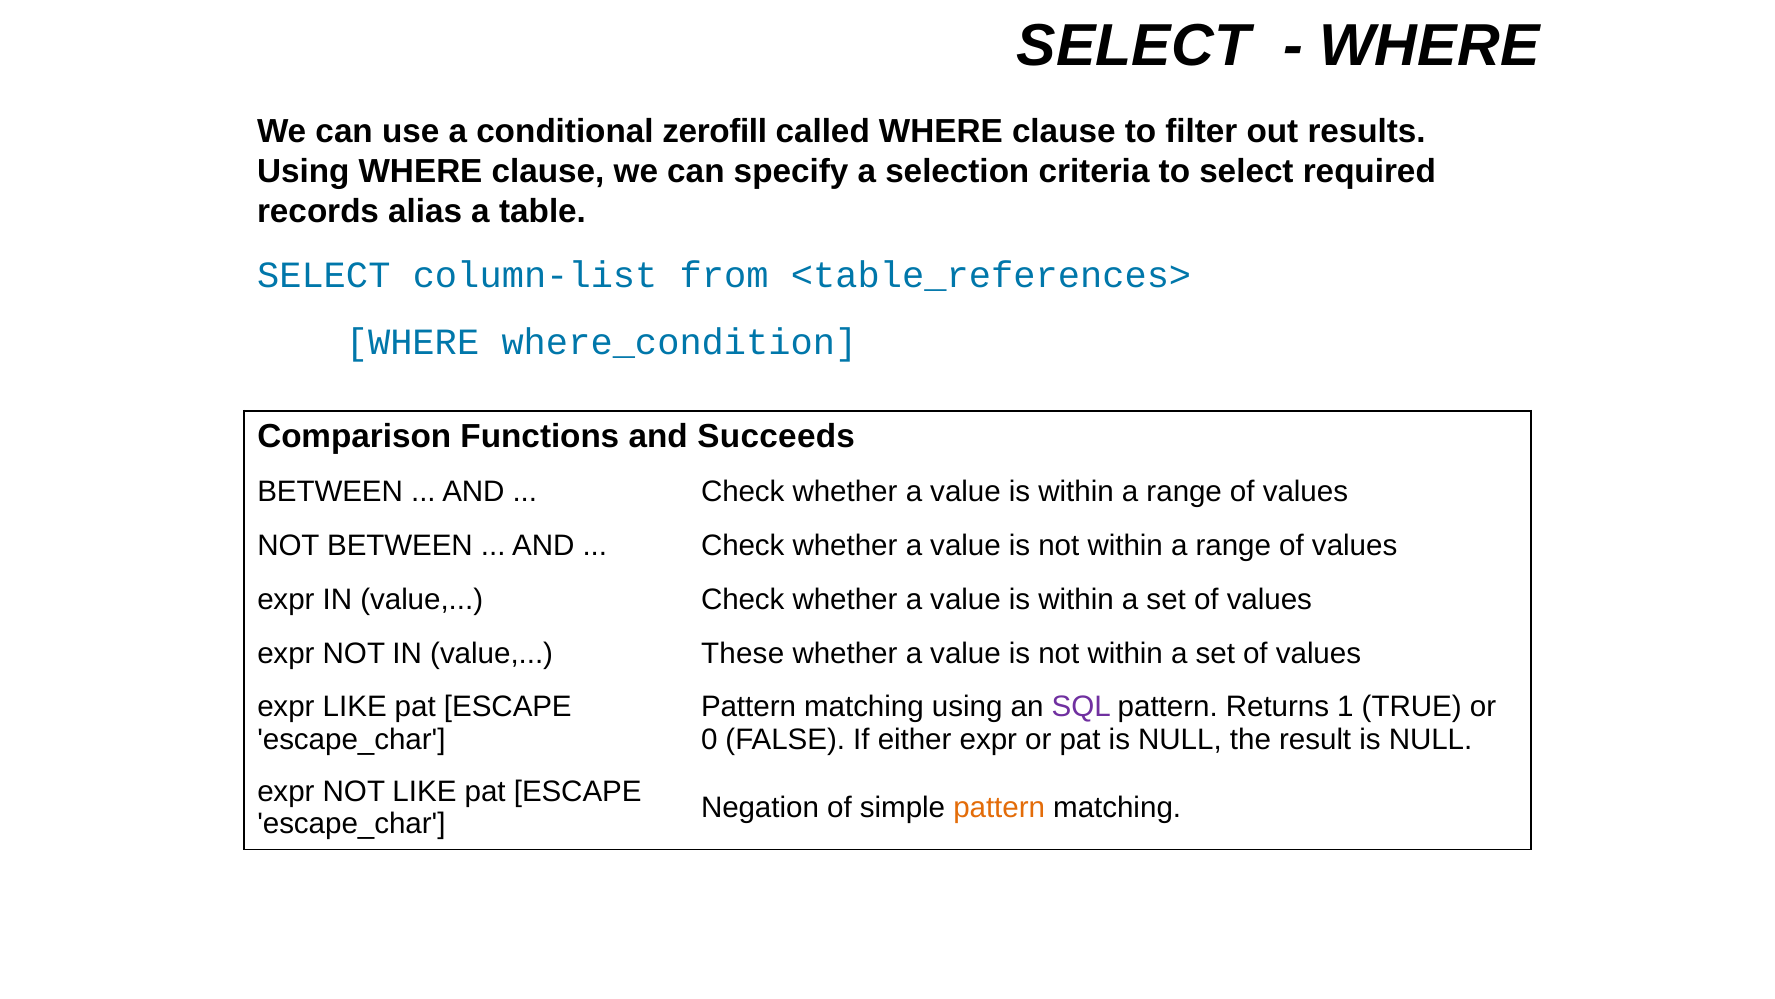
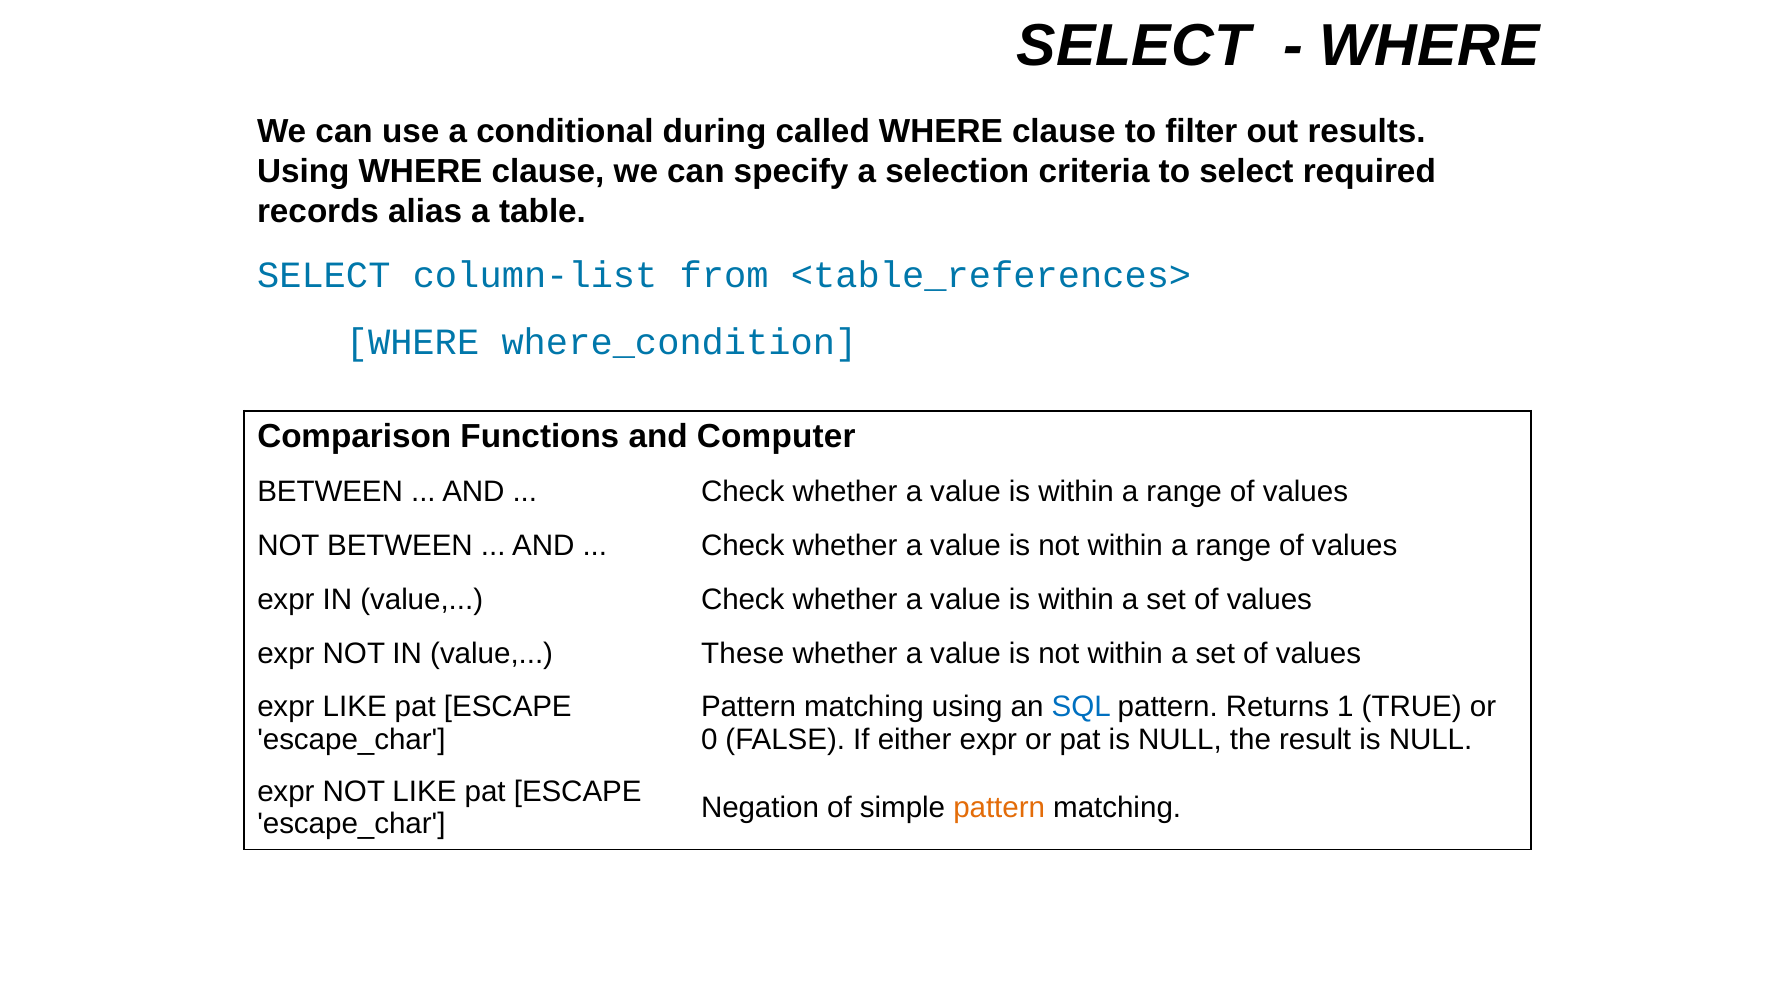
zerofill: zerofill -> during (715, 131)
Succeeds: Succeeds -> Computer (776, 436)
SQL colour: purple -> blue (1081, 707)
